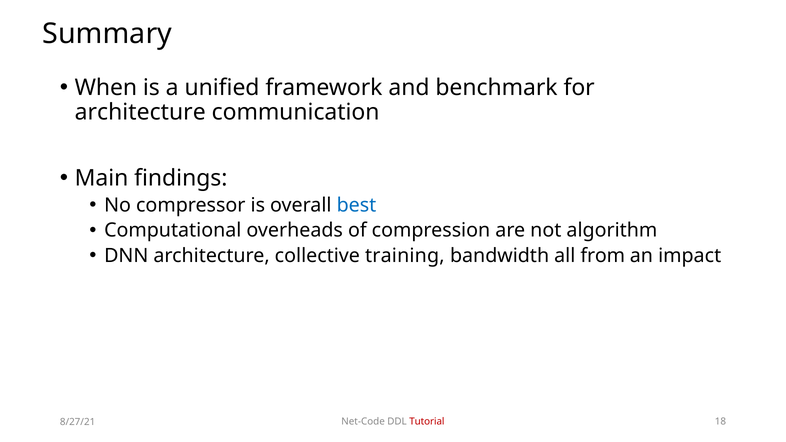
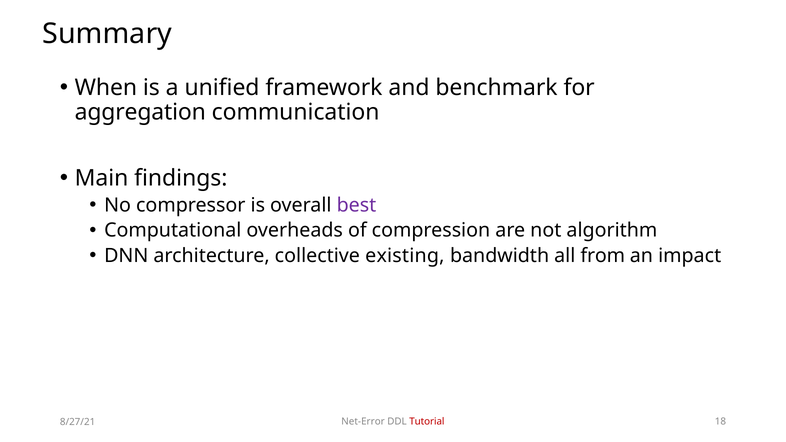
architecture: architecture -> aggregation (140, 112)
best colour: blue -> purple (356, 205)
training: training -> existing (405, 256)
Net-Code: Net-Code -> Net-Error (363, 421)
